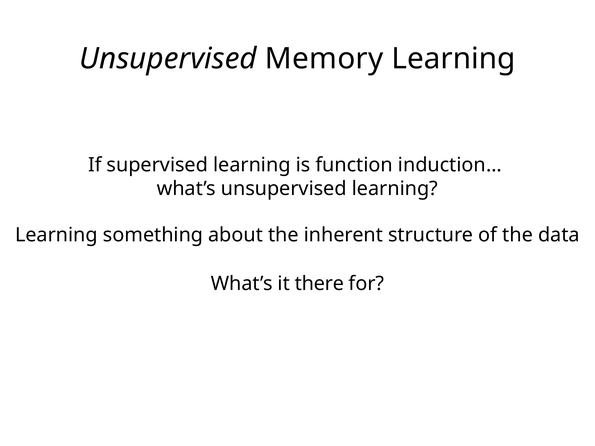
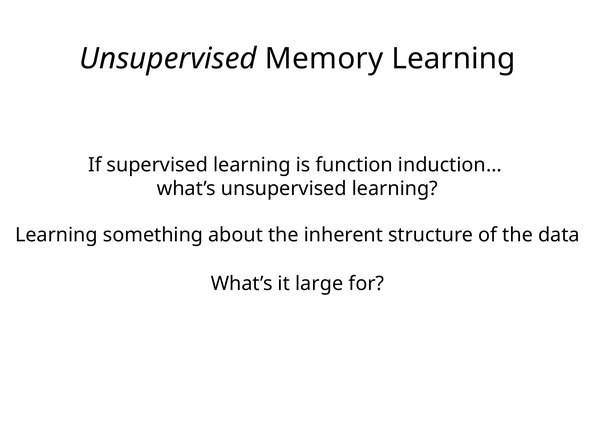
there: there -> large (319, 284)
